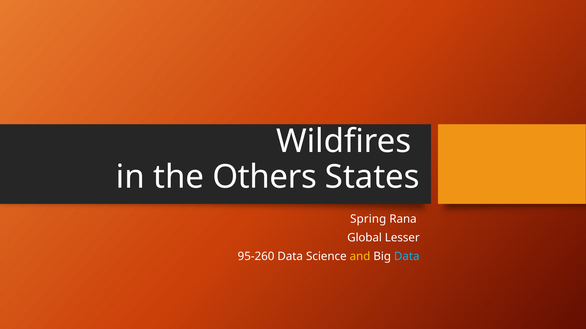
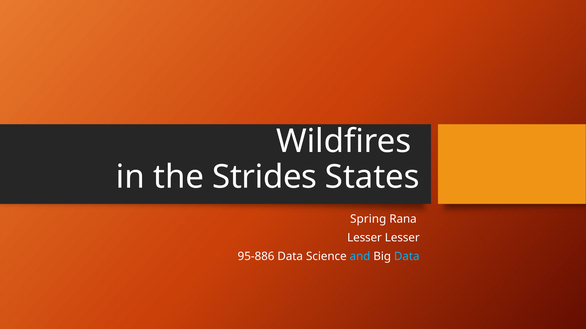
Others: Others -> Strides (265, 177)
Global: Global -> Lesser (365, 238)
95-260: 95-260 -> 95-886 (256, 257)
and colour: yellow -> light blue (360, 257)
